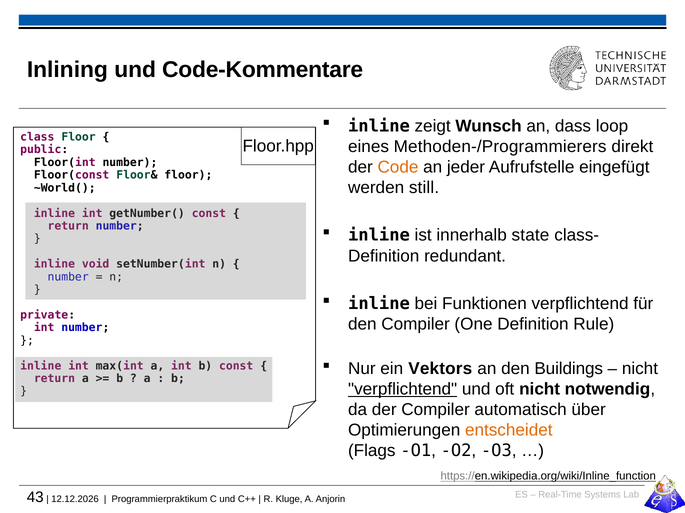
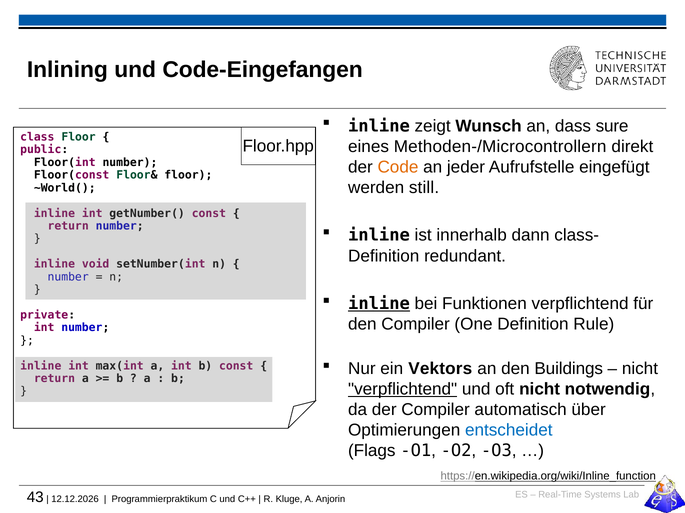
Code-Kommentare: Code-Kommentare -> Code-Eingefangen (263, 70)
loop: loop -> sure (612, 126)
Methoden-/Programmierers: Methoden-/Programmierers -> Methoden-/Microcontrollern (500, 147)
state: state -> dann (531, 236)
inline underline: none -> present (379, 304)
entscheidet colour: orange -> blue (509, 431)
